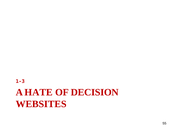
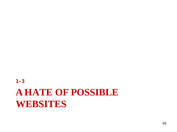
DECISION: DECISION -> POSSIBLE (95, 93)
